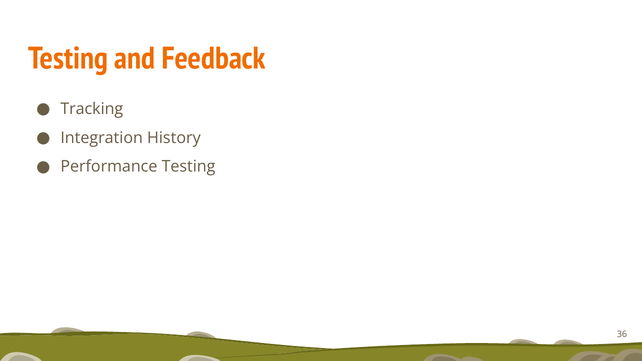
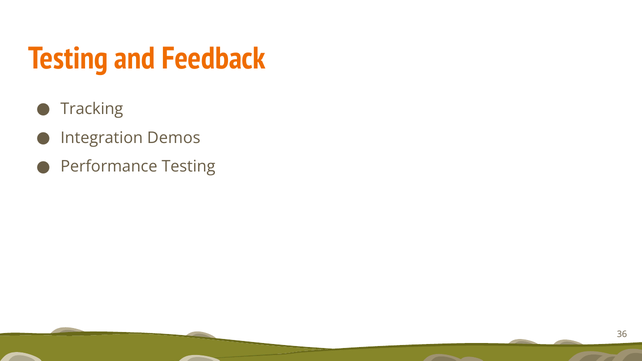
History: History -> Demos (174, 138)
